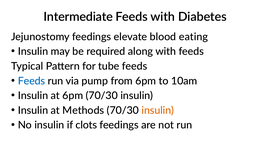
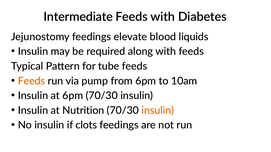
eating: eating -> liquids (194, 37)
Feeds colour: blue -> orange (32, 81)
Methods: Methods -> Nutrition (83, 111)
